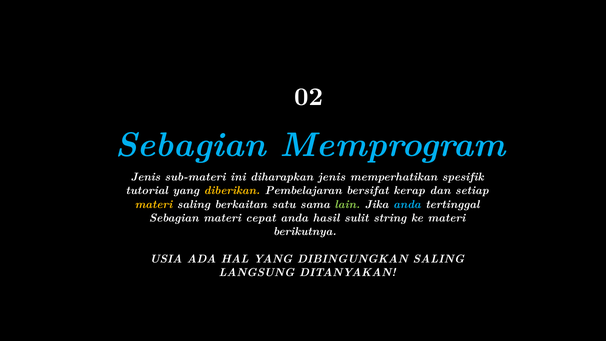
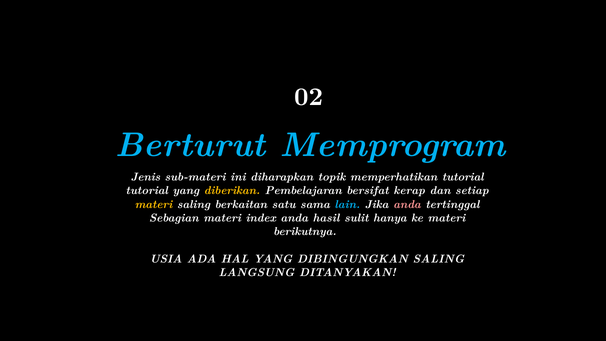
Sebagian: Sebagian -> Berturut (190, 145)
diharapkan jenis: jenis -> topik (332, 177)
memperhatikan spesifik: spesifik -> tutorial (463, 177)
lain colour: light green -> light blue (347, 204)
anda colour: light blue -> pink (407, 204)
cepat: cepat -> index (261, 218)
string: string -> hanya (390, 218)
